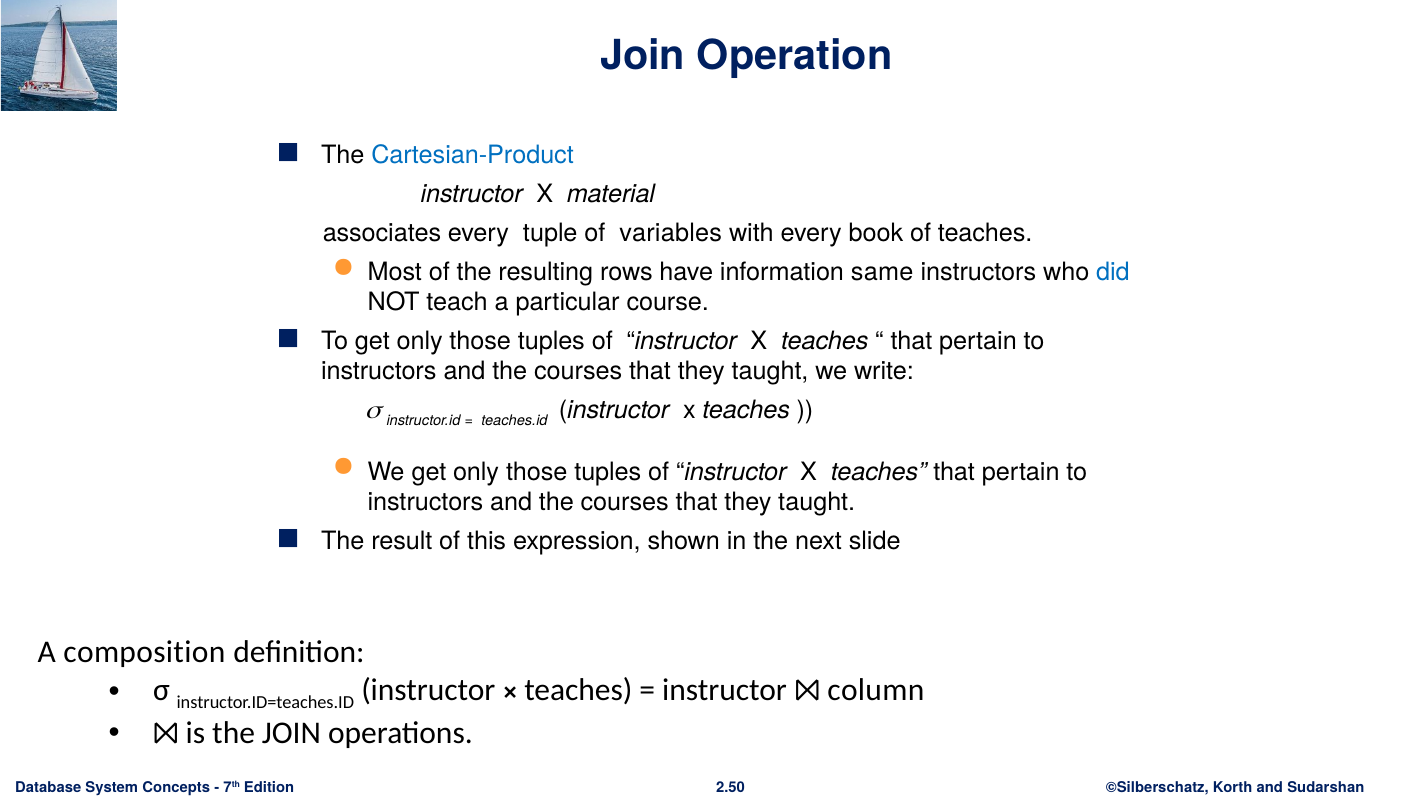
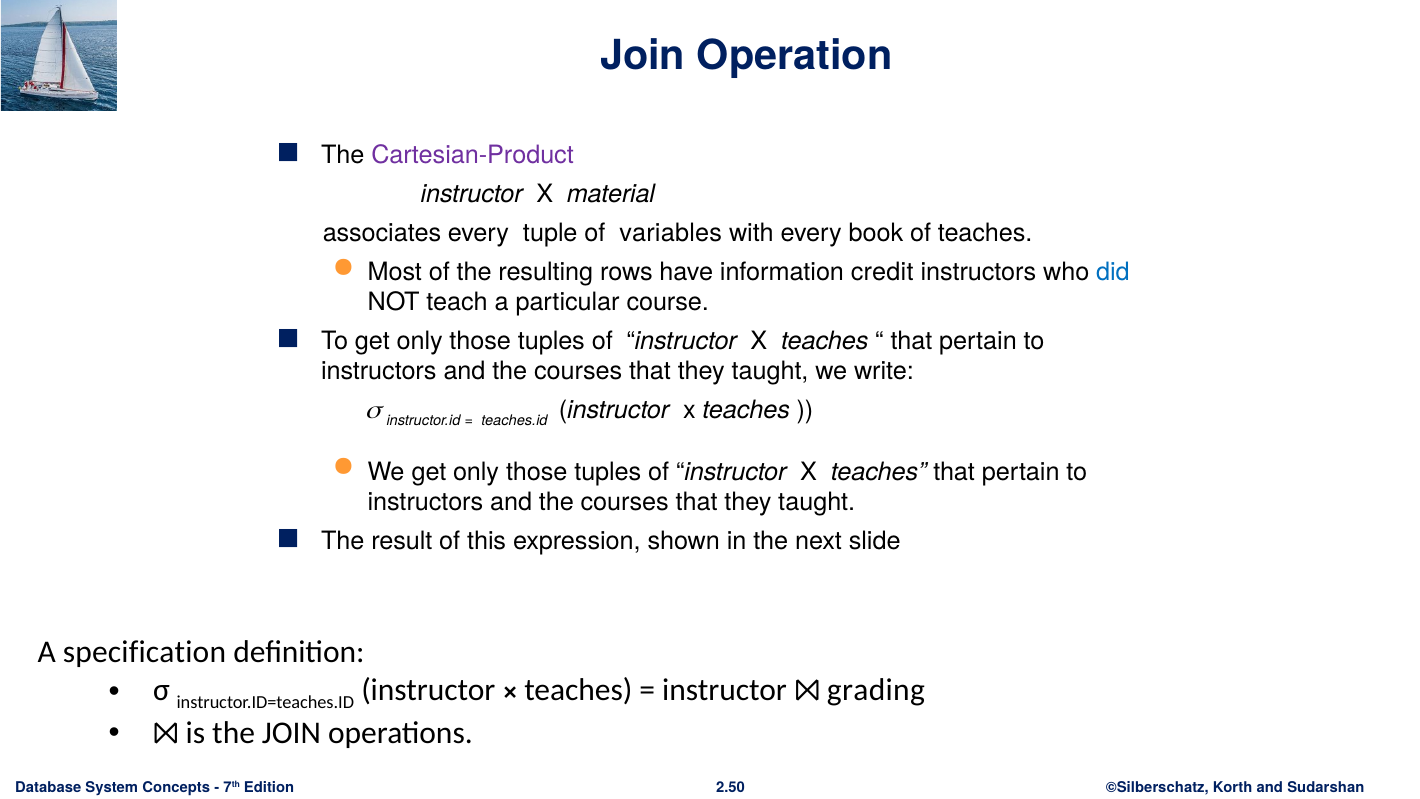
Cartesian-Product colour: blue -> purple (473, 155)
same: same -> credit (882, 272)
composition: composition -> specification (144, 652)
column: column -> grading (876, 690)
